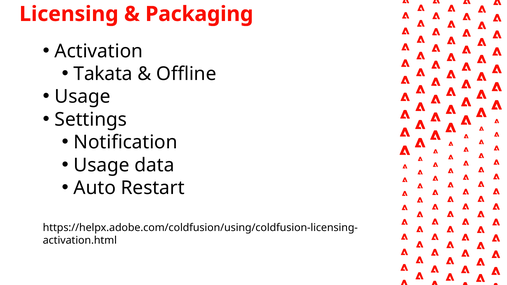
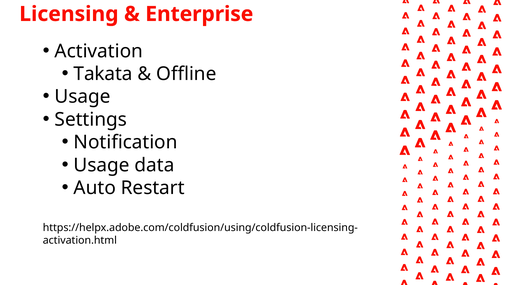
Packaging: Packaging -> Enterprise (199, 14)
